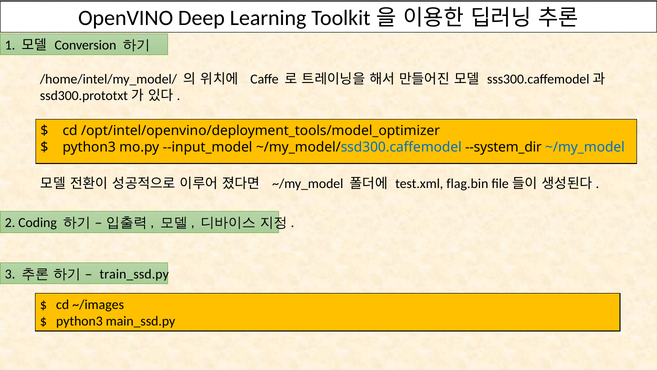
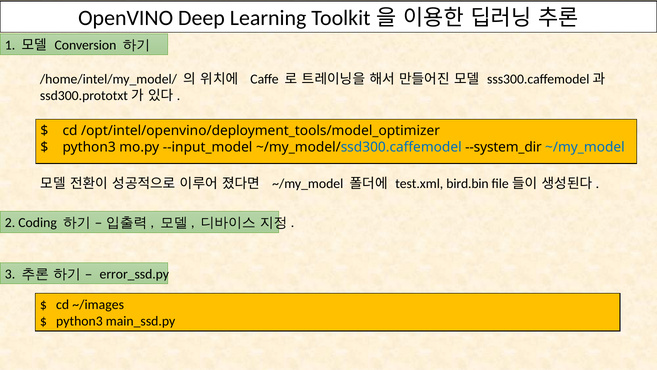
flag.bin: flag.bin -> bird.bin (468, 183)
train_ssd.py: train_ssd.py -> error_ssd.py (134, 274)
